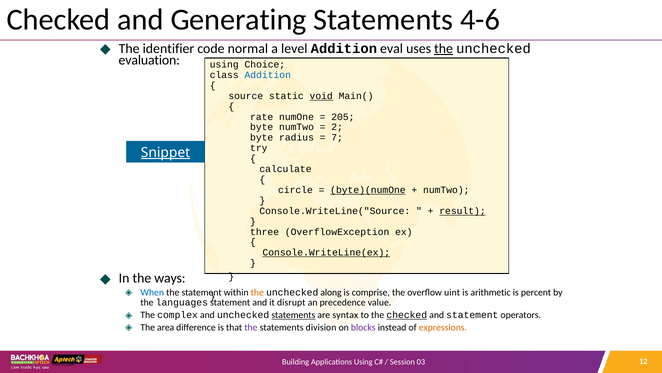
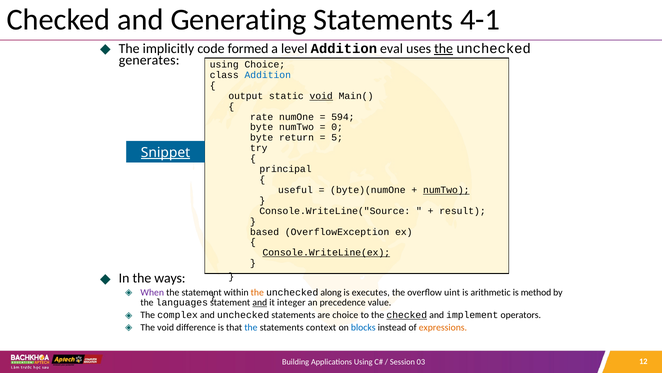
4-6: 4-6 -> 4-1 (480, 20)
identifier: identifier -> implicitly (168, 48)
normal: normal -> formed (248, 48)
evaluation: evaluation -> generates (149, 60)
source: source -> output (246, 96)
205: 205 -> 594 (343, 117)
2: 2 -> 0 (337, 127)
radius: radius -> return (297, 138)
7: 7 -> 5 (337, 138)
calculate: calculate -> principal (285, 169)
circle: circle -> useful (295, 190)
byte)(numOne underline: present -> none (368, 190)
numTwo underline: none -> present (446, 190)
result underline: present -> none (462, 211)
three: three -> based (265, 231)
When colour: blue -> purple (152, 292)
comprise: comprise -> executes (371, 292)
percent: percent -> method (536, 292)
and underline: none -> present (260, 302)
disrupt: disrupt -> integer (291, 302)
statements underline: present -> none (293, 315)
are syntax: syntax -> choice (345, 315)
and statement: statement -> implement (472, 315)
The area: area -> void (166, 327)
the colour: purple -> blue (251, 327)
division: division -> context (321, 327)
blocks colour: purple -> blue (363, 327)
